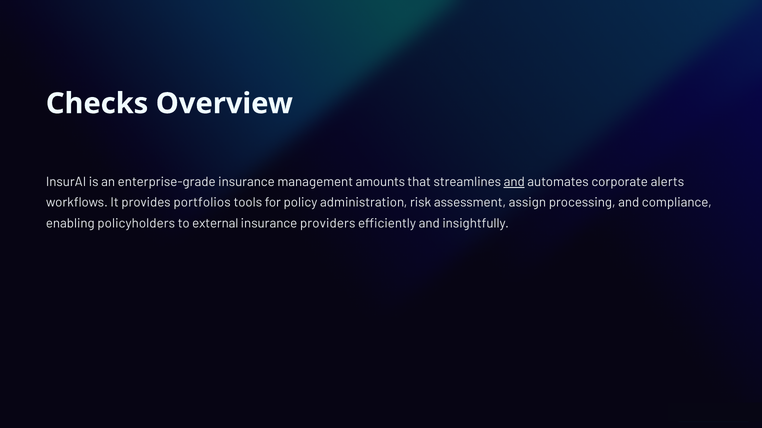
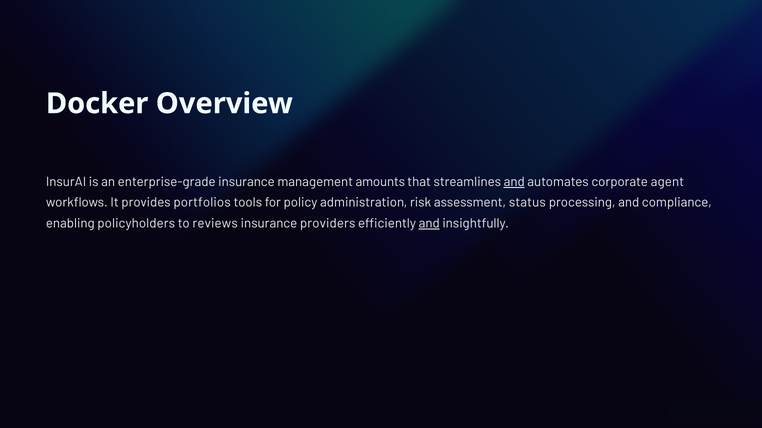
Checks: Checks -> Docker (97, 104)
alerts: alerts -> agent (667, 182)
assign: assign -> status (527, 203)
external: external -> reviews (215, 224)
and underline: none -> present (429, 224)
